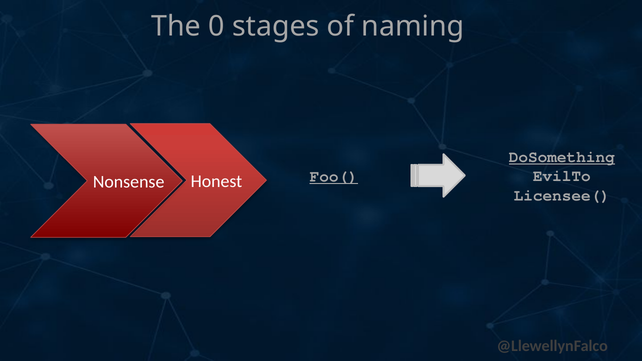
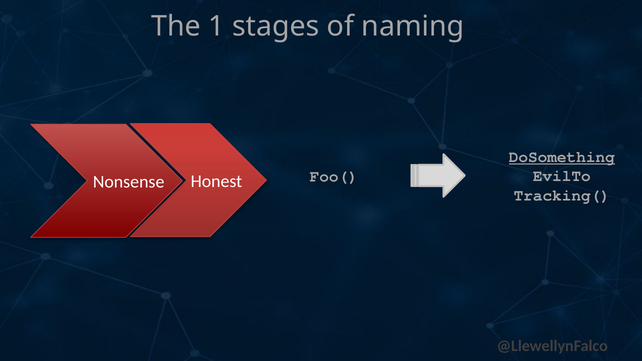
0: 0 -> 1 (217, 26)
Foo( underline: present -> none (334, 176)
Licensee(: Licensee( -> Tracking( (562, 196)
